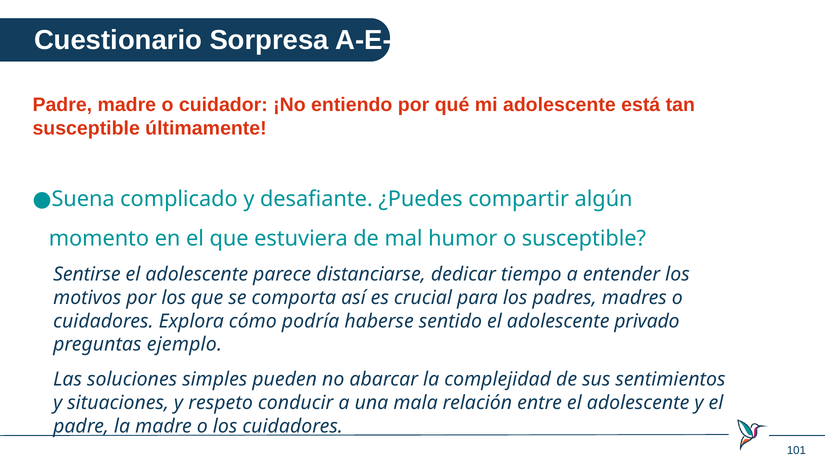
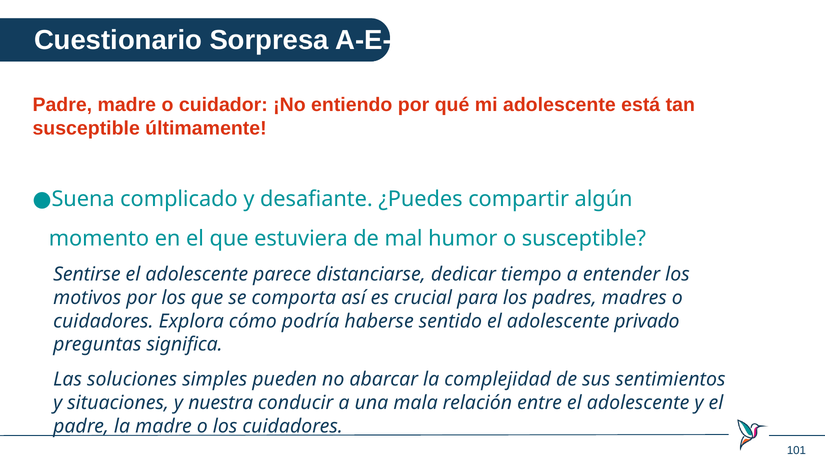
ejemplo: ejemplo -> significa (185, 345)
respeto: respeto -> nuestra (221, 403)
